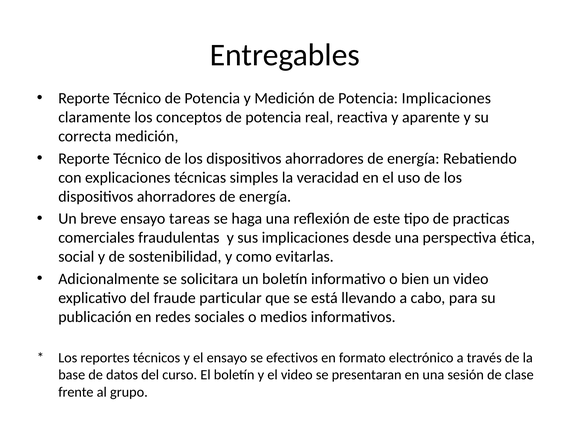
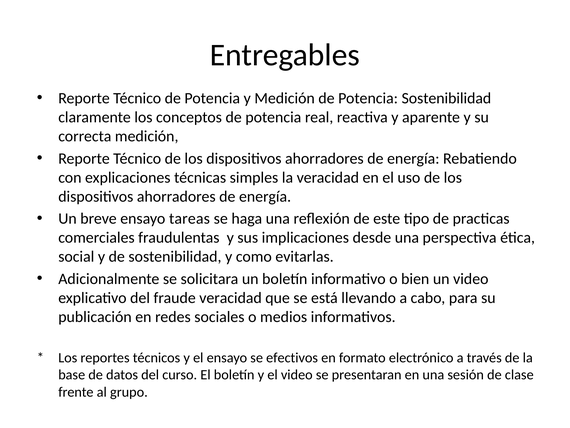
Potencia Implicaciones: Implicaciones -> Sostenibilidad (446, 98)
fraude particular: particular -> veracidad (231, 298)
